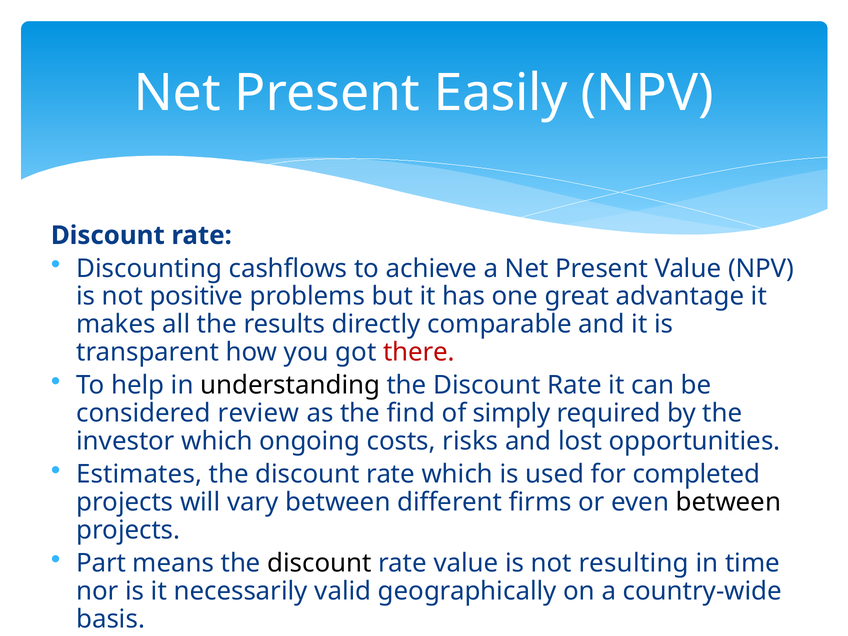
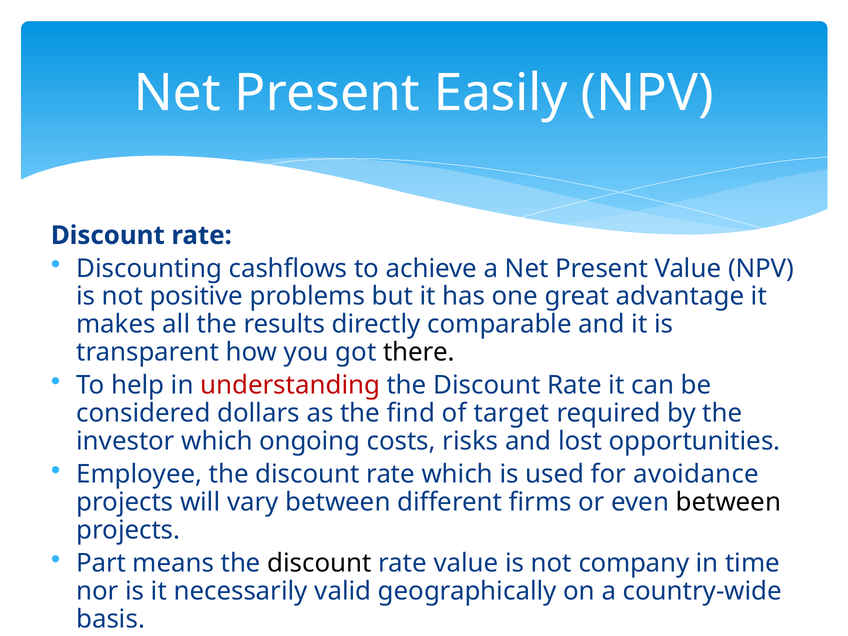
there colour: red -> black (419, 352)
understanding colour: black -> red (290, 385)
review: review -> dollars (258, 413)
simply: simply -> target (511, 413)
Estimates: Estimates -> Employee (139, 474)
completed: completed -> avoidance (696, 474)
resulting: resulting -> company (634, 563)
